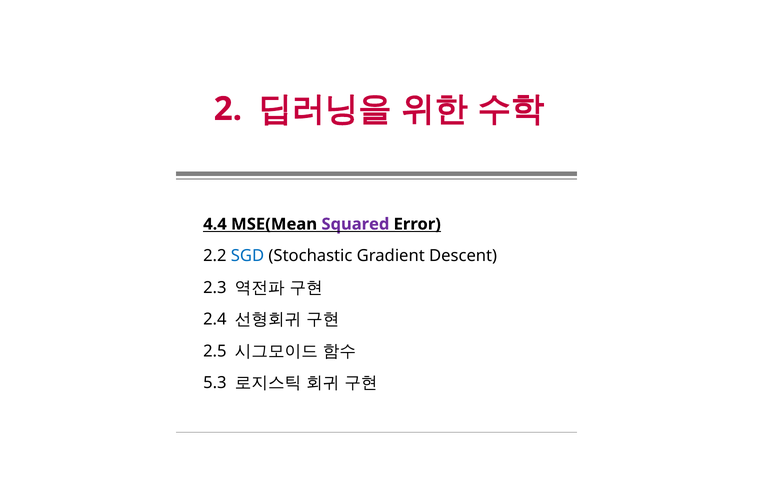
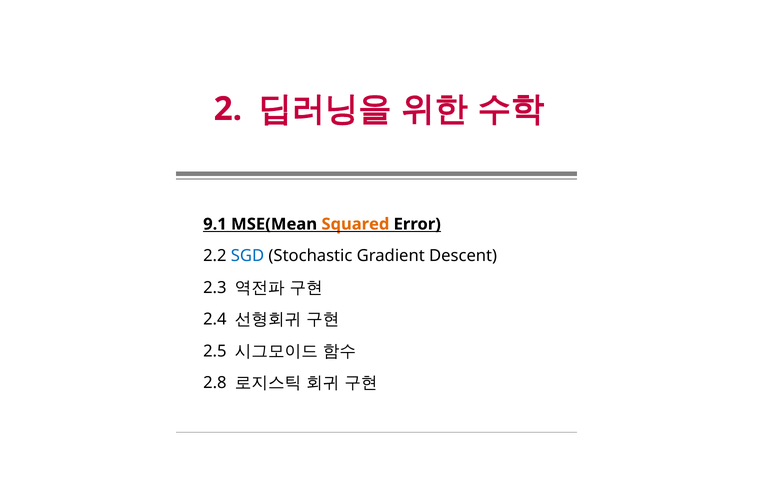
4.4: 4.4 -> 9.1 (215, 224)
Squared colour: purple -> orange (355, 224)
5.3: 5.3 -> 2.8 (215, 383)
